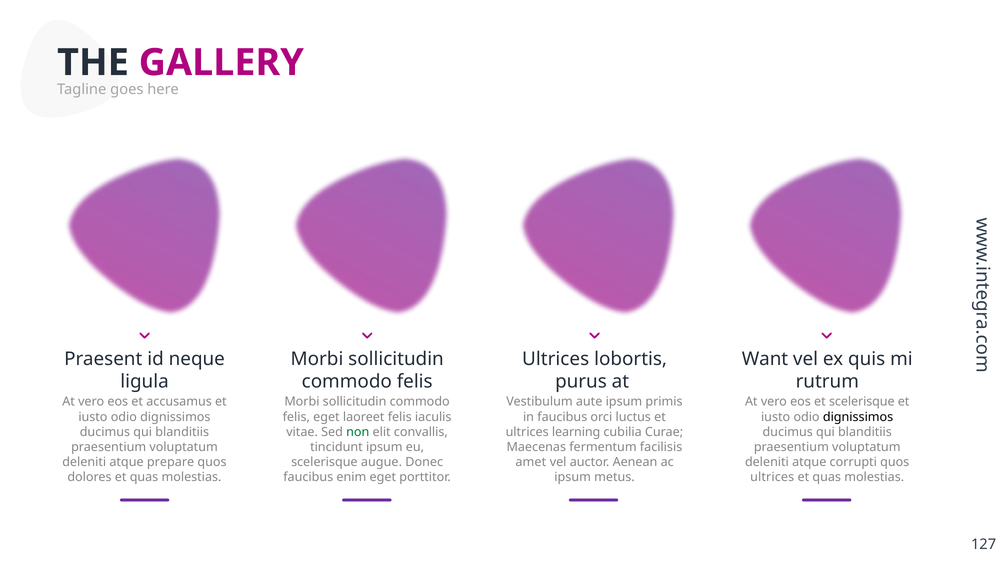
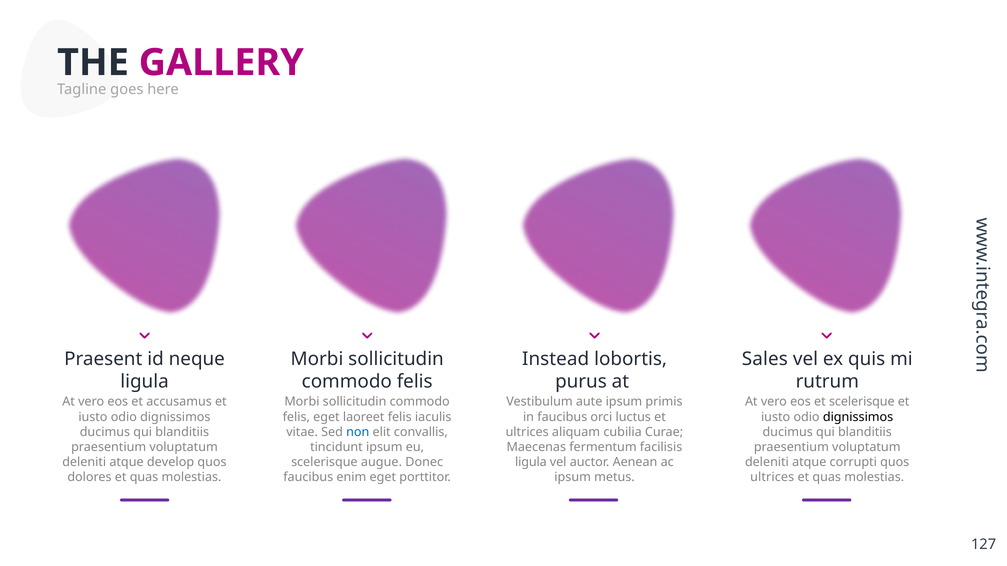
Ultrices: Ultrices -> Instead (556, 359)
Want: Want -> Sales (765, 359)
non colour: green -> blue (358, 432)
learning: learning -> aliquam (576, 432)
prepare: prepare -> develop (171, 463)
amet: amet -> ligula (531, 463)
